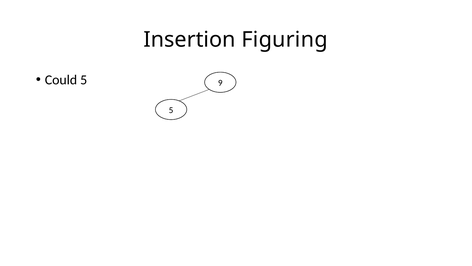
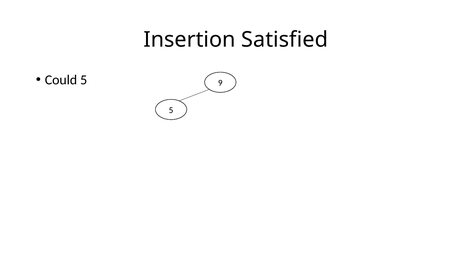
Figuring: Figuring -> Satisfied (285, 40)
